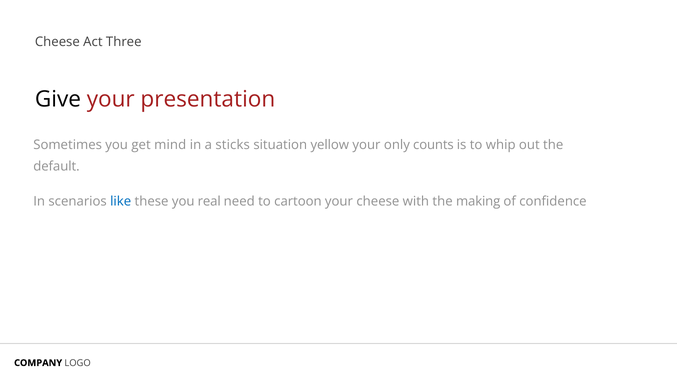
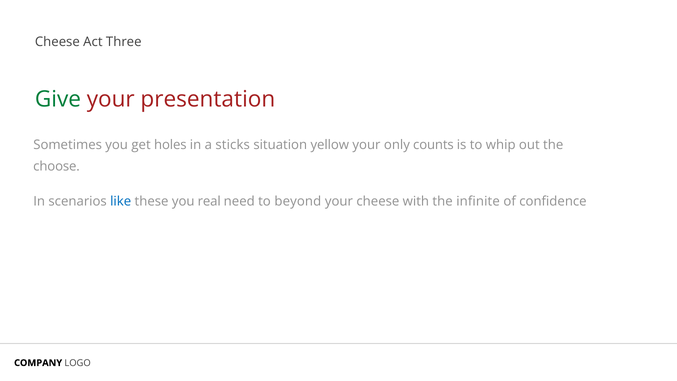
Give colour: black -> green (58, 99)
mind: mind -> holes (170, 145)
default: default -> choose (57, 166)
cartoon: cartoon -> beyond (298, 202)
making: making -> infinite (478, 202)
